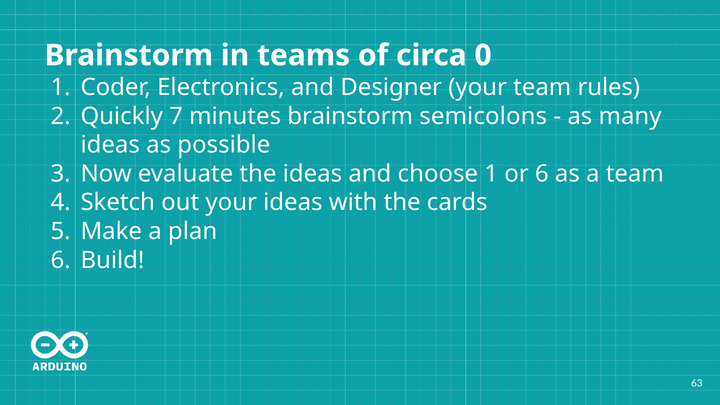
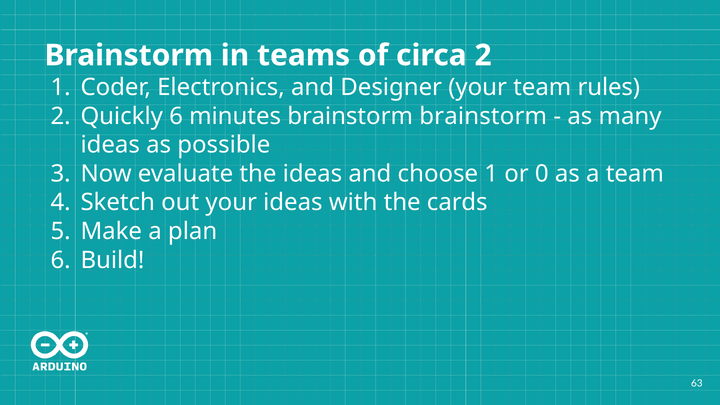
circa 0: 0 -> 2 (483, 55)
Quickly 7: 7 -> 6 (176, 116)
brainstorm semicolons: semicolons -> brainstorm (483, 116)
or 6: 6 -> 0 (542, 174)
